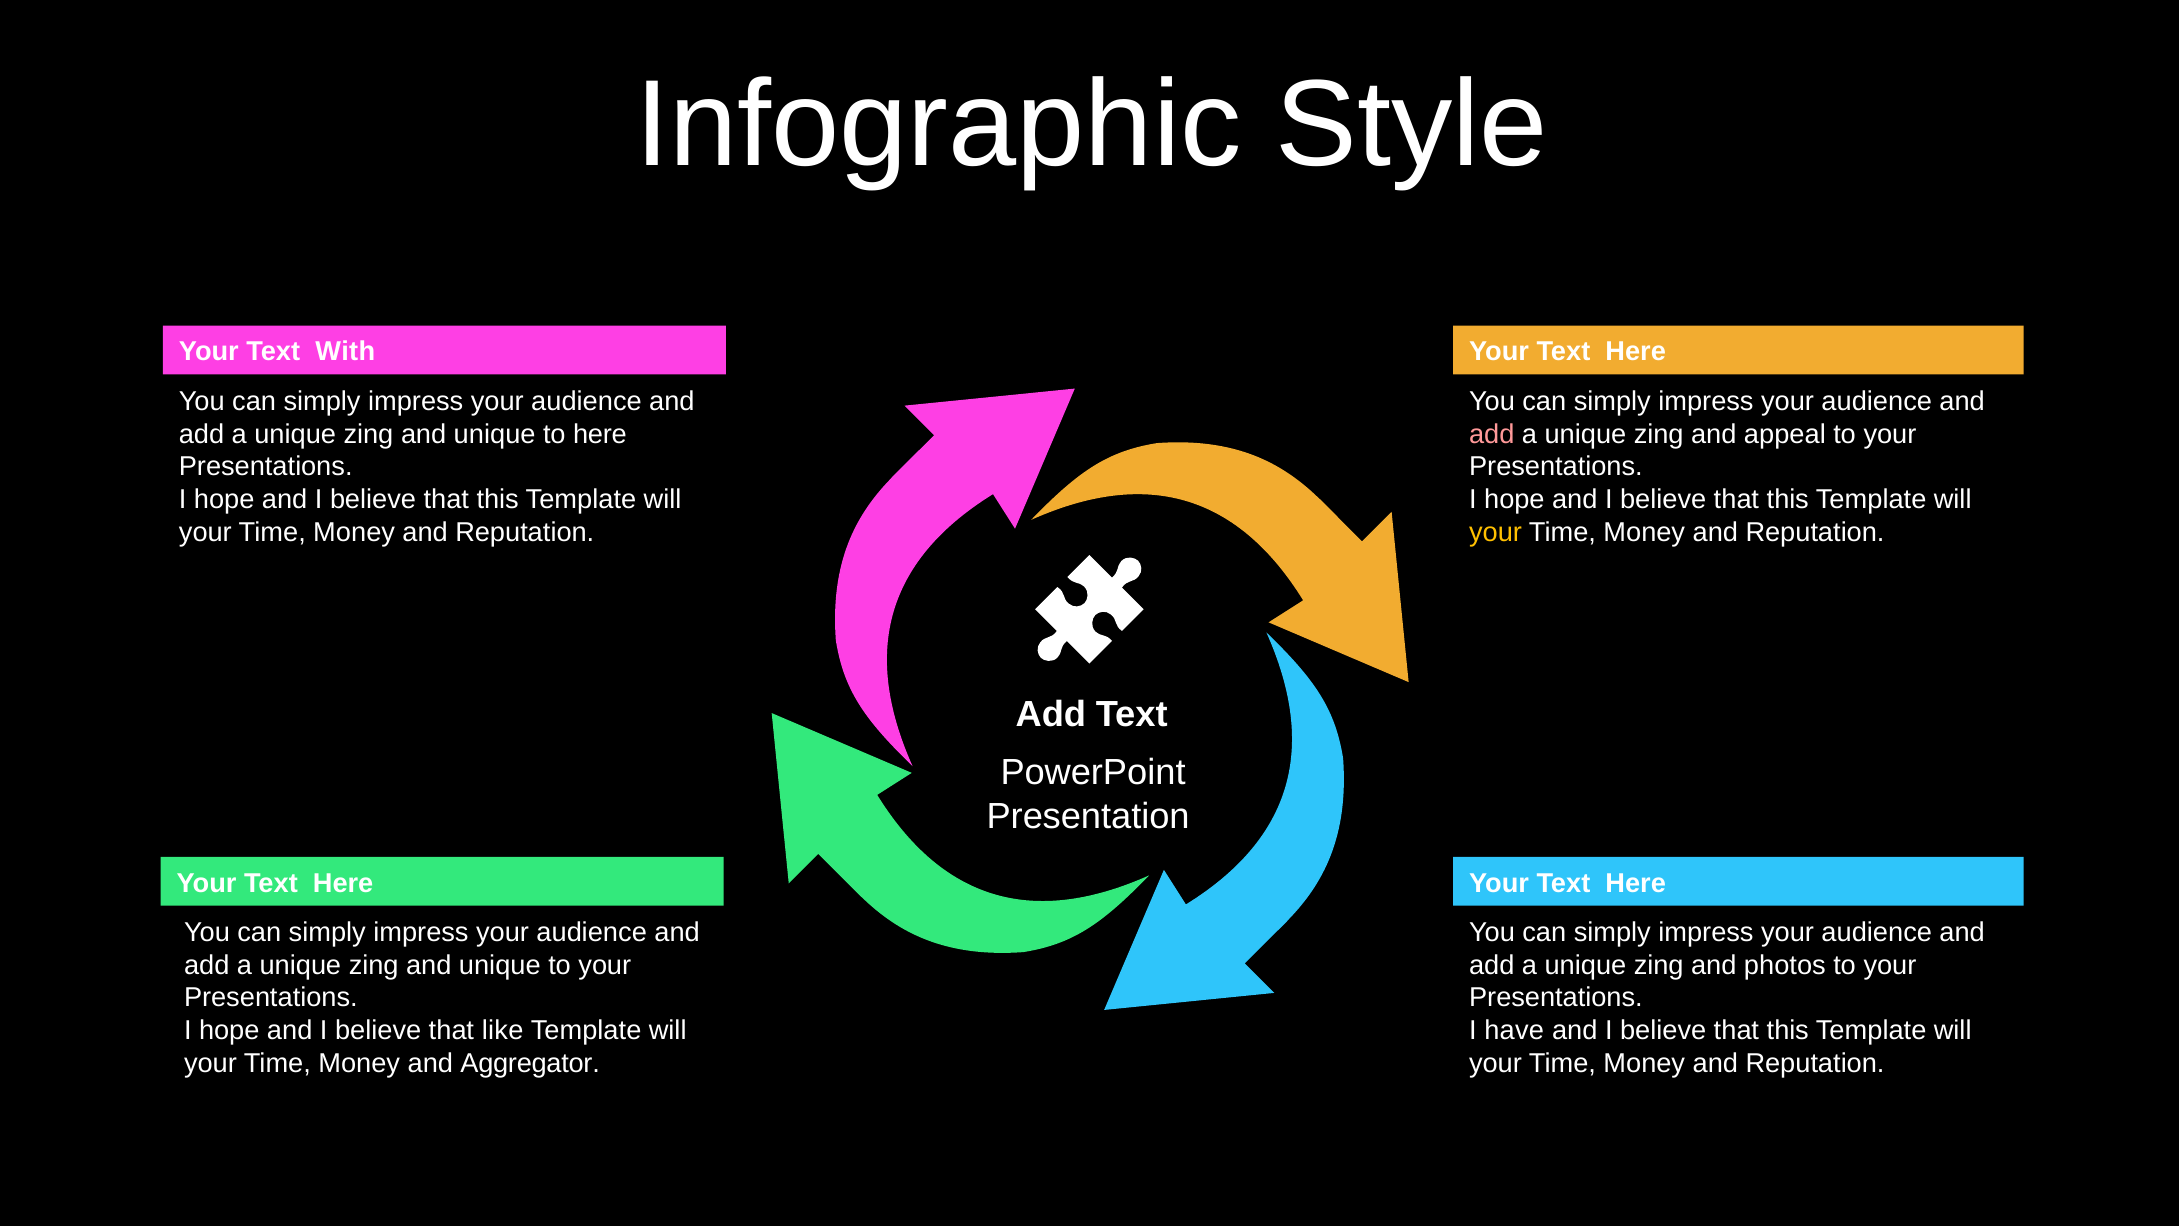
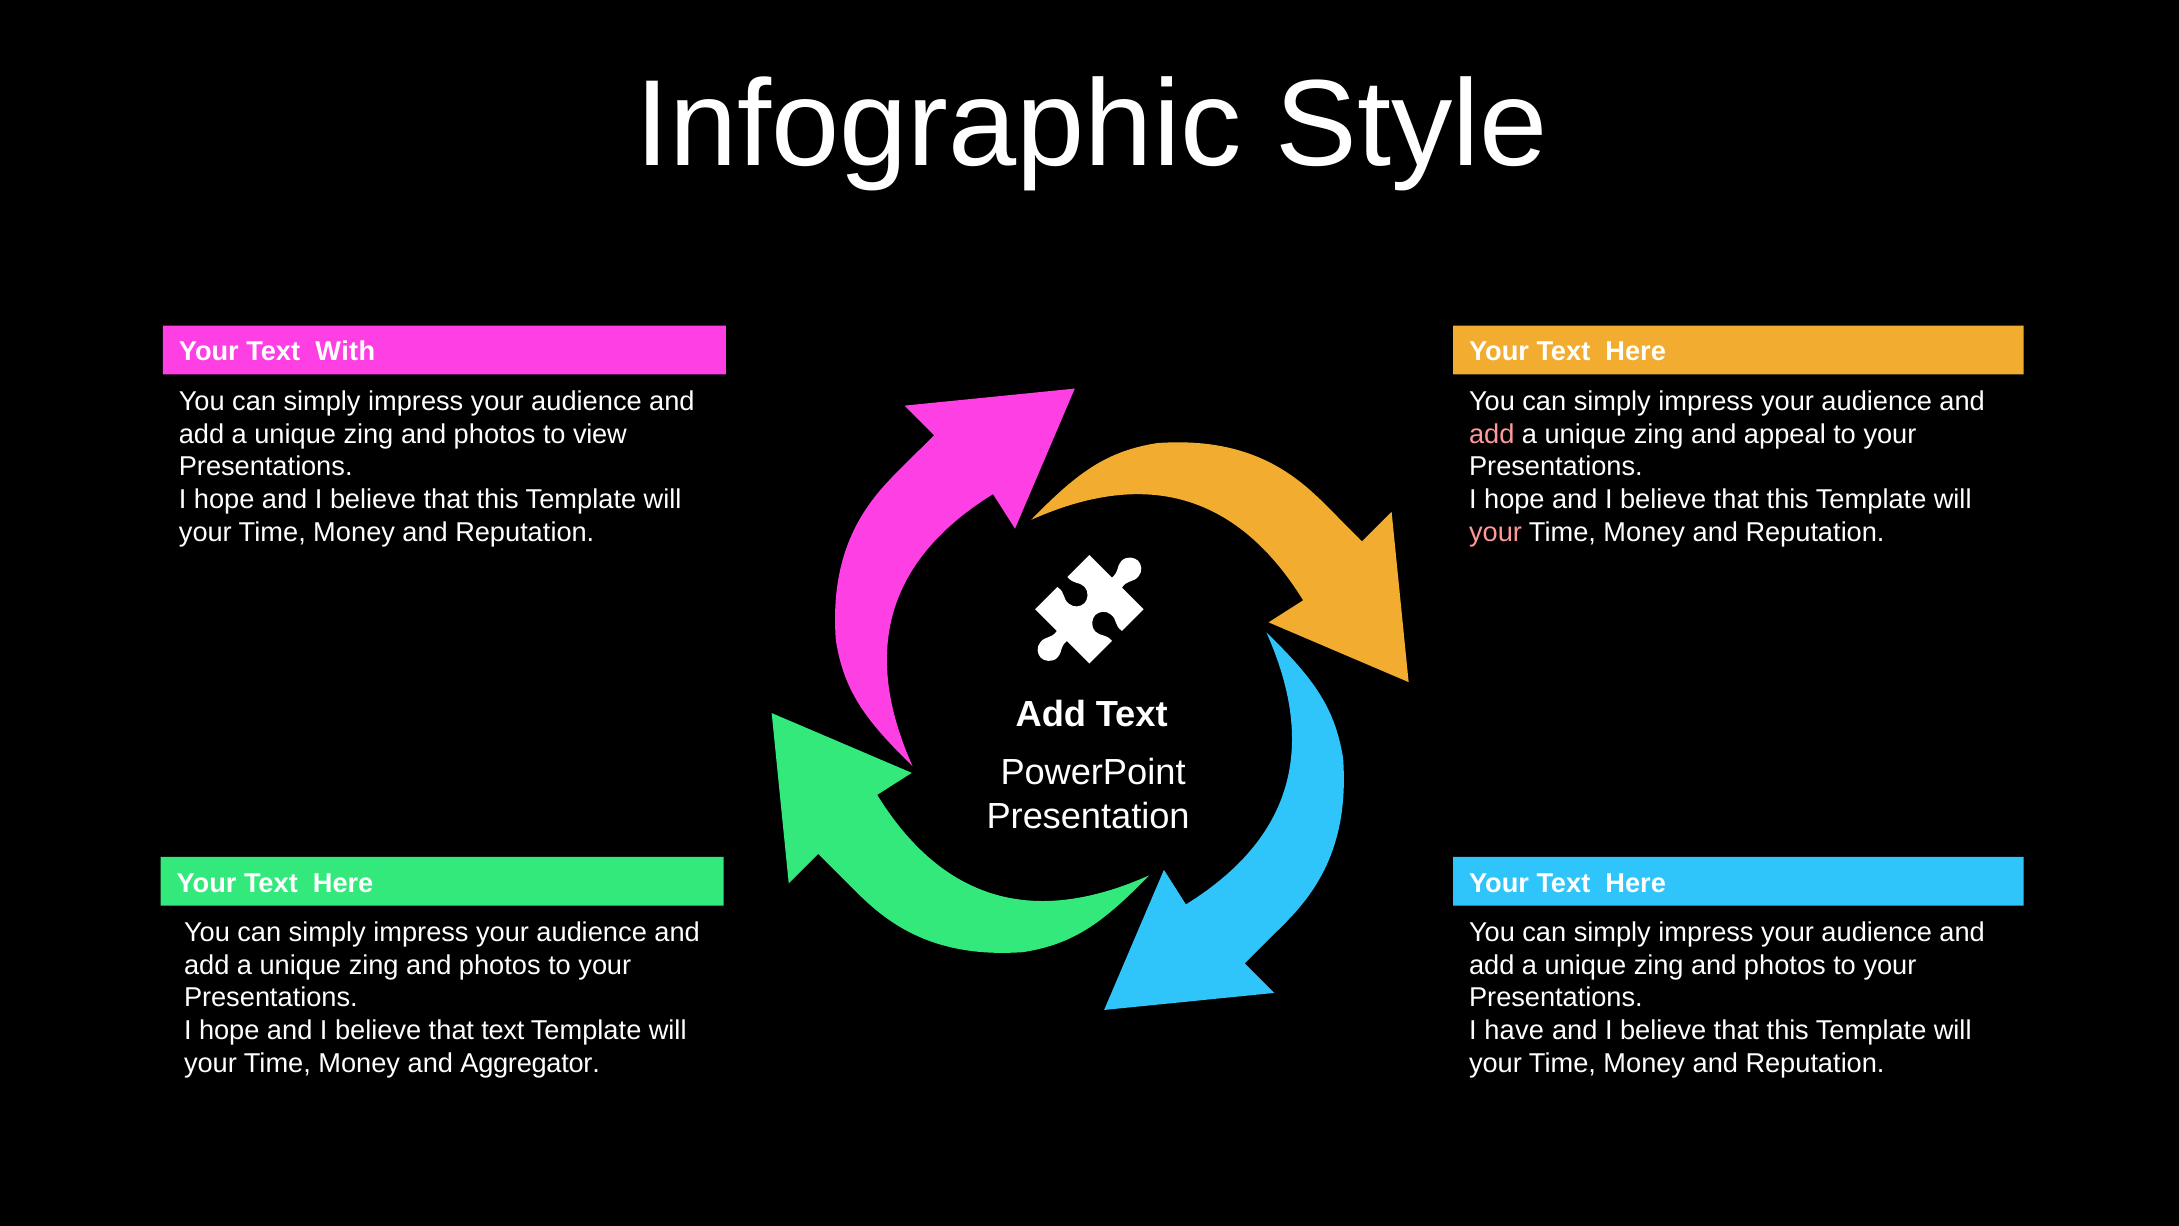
unique: unique -> photos (495, 434)
to here: here -> view (600, 434)
your colour: yellow -> pink (1496, 532)
unique: unique -> photos (500, 965)
that like: like -> text (503, 1030)
